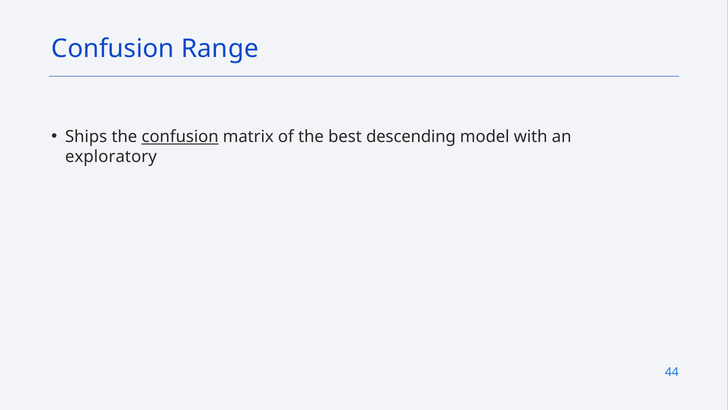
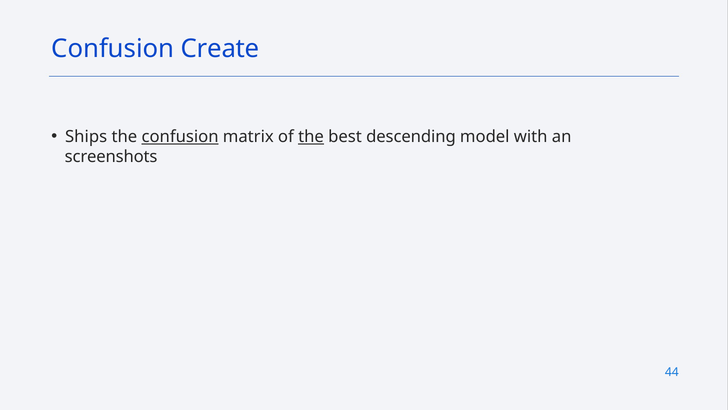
Range: Range -> Create (220, 49)
the underline: none -> present (311, 137)
exploratory: exploratory -> screenshots (111, 157)
